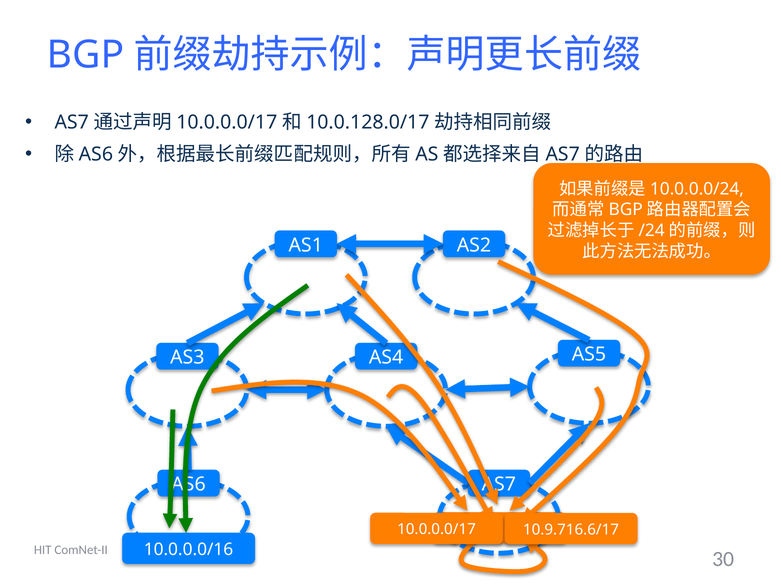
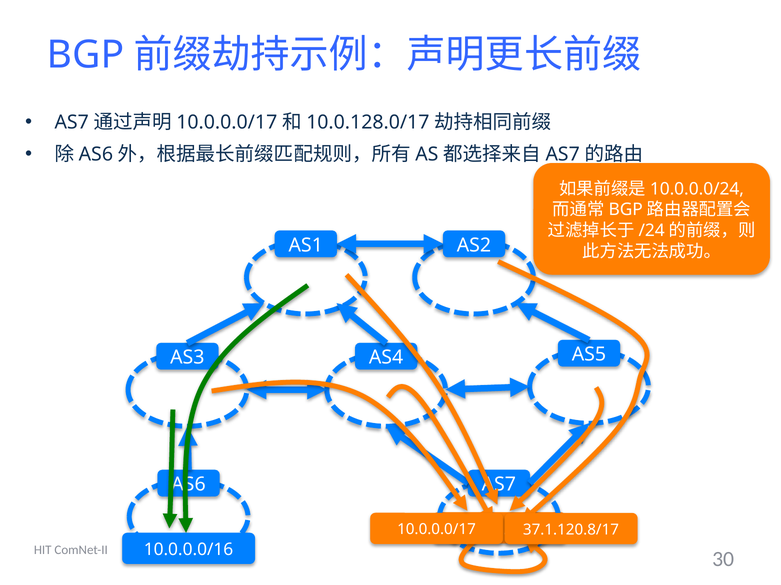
10.9.716.6/17: 10.9.716.6/17 -> 37.1.120.8/17 (571, 530)
